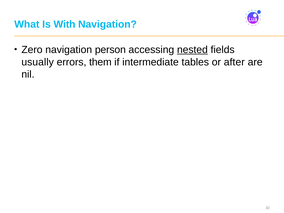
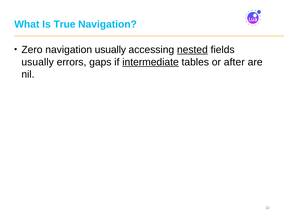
With: With -> True (65, 24)
navigation person: person -> usually (110, 50)
them: them -> gaps (100, 62)
intermediate underline: none -> present (151, 62)
